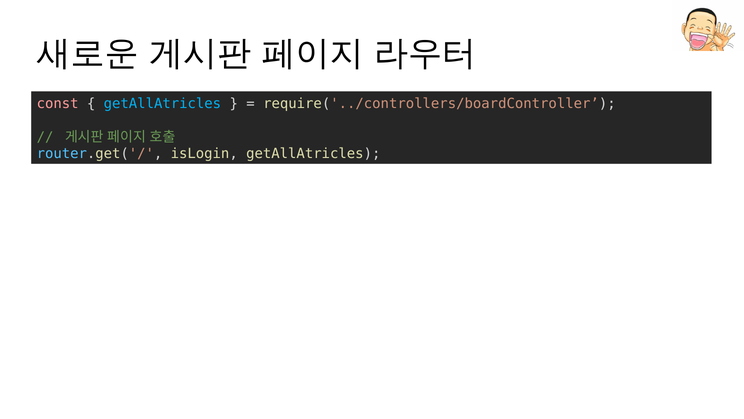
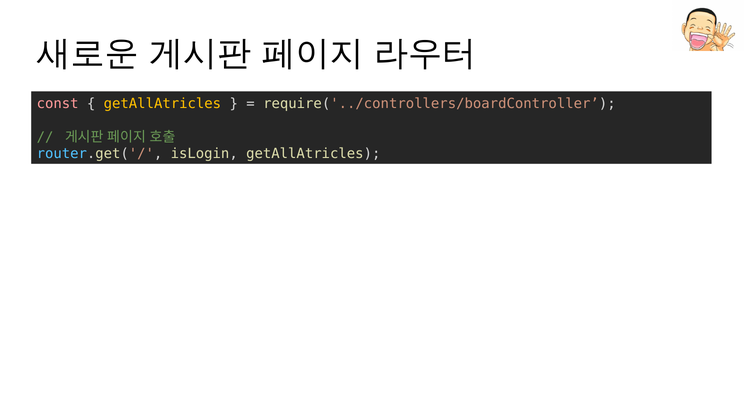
getAllAtricles colour: light blue -> yellow (162, 103)
